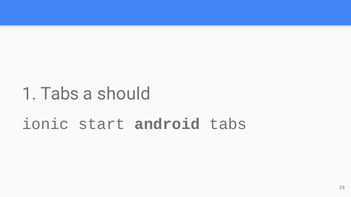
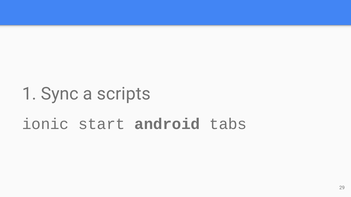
1 Tabs: Tabs -> Sync (60, 94)
should: should -> scripts (124, 94)
